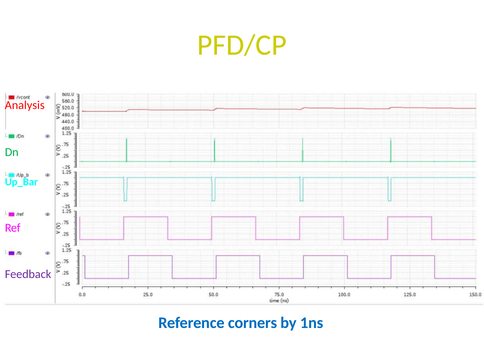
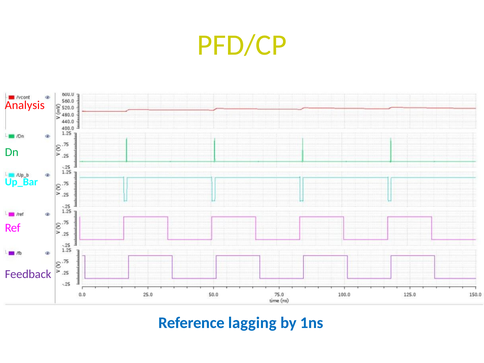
corners: corners -> lagging (252, 323)
